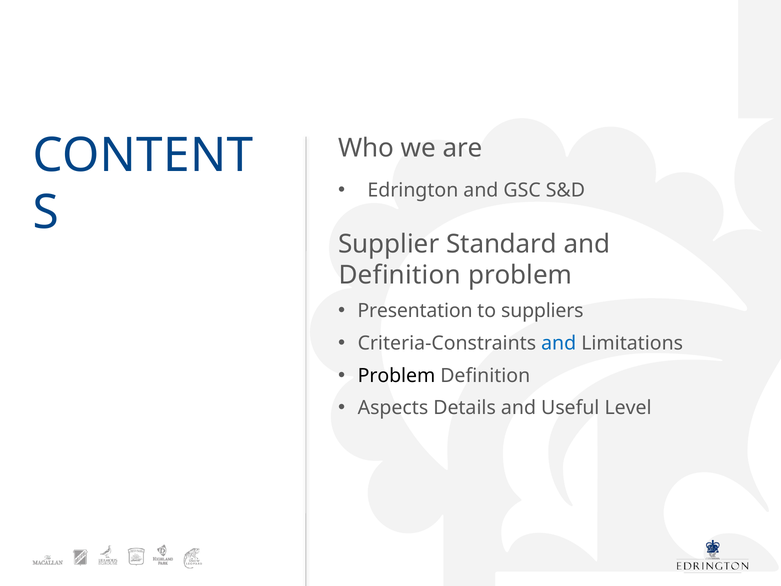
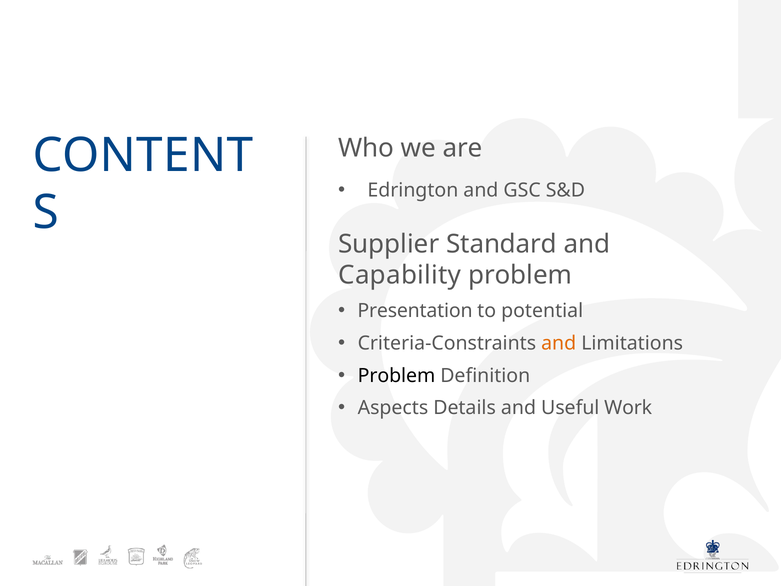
Definition: Definition -> Capability (400, 275)
suppliers: suppliers -> potential (542, 311)
and colour: blue -> orange (559, 343)
Level: Level -> Work (628, 408)
